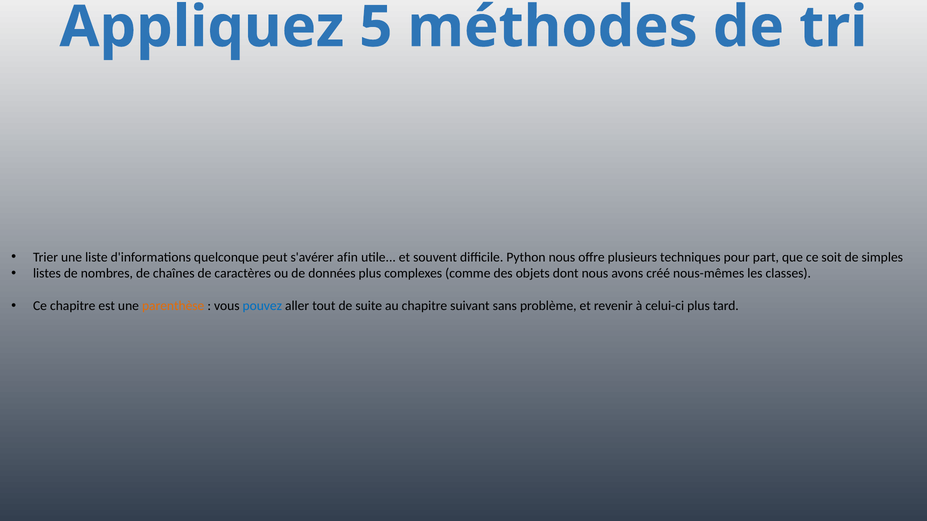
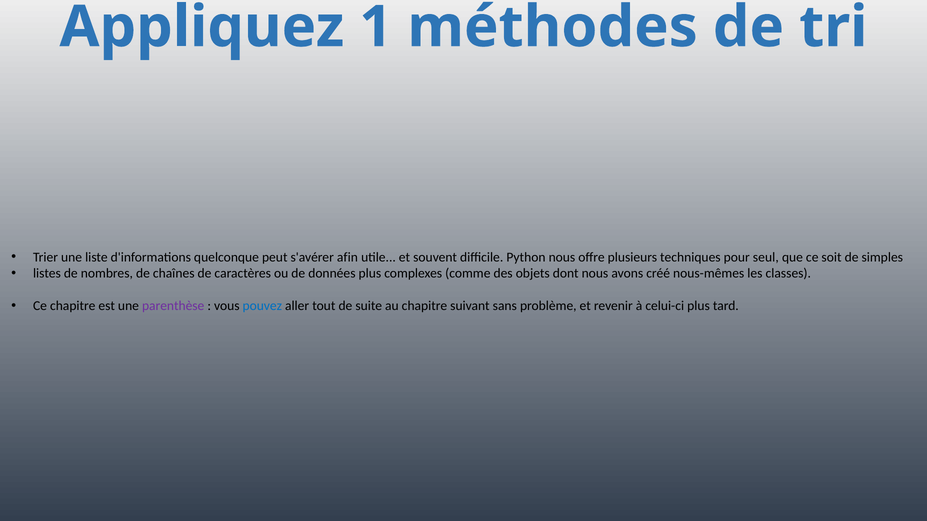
5: 5 -> 1 (376, 27)
part: part -> seul (766, 257)
parenthèse colour: orange -> purple (173, 306)
